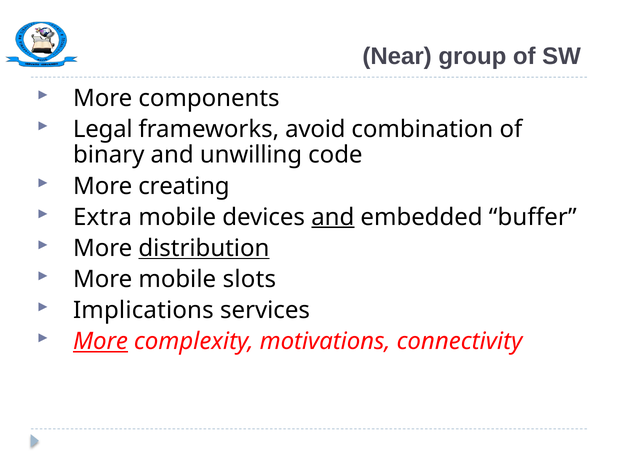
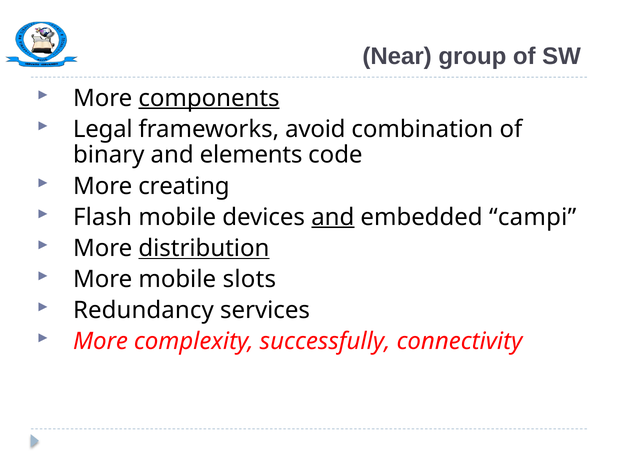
components underline: none -> present (209, 98)
unwilling: unwilling -> elements (251, 155)
Extra: Extra -> Flash (103, 217)
buffer: buffer -> campi (533, 217)
Implications: Implications -> Redundancy (143, 311)
More underline: present -> none (100, 342)
motivations: motivations -> successfully (325, 342)
